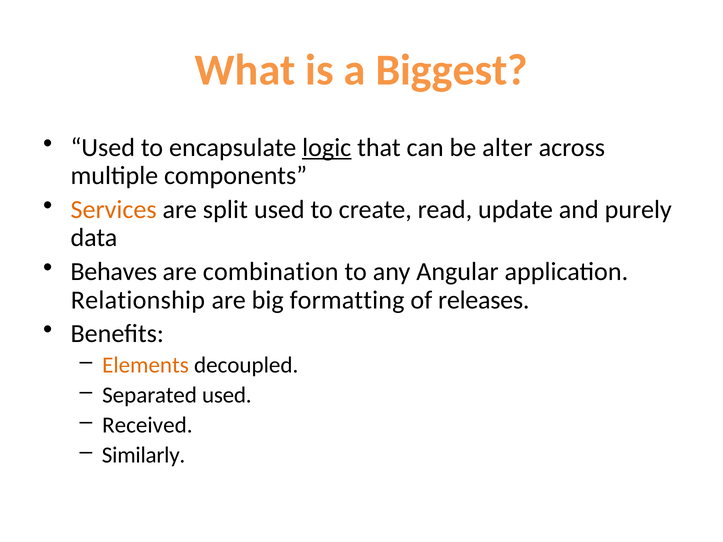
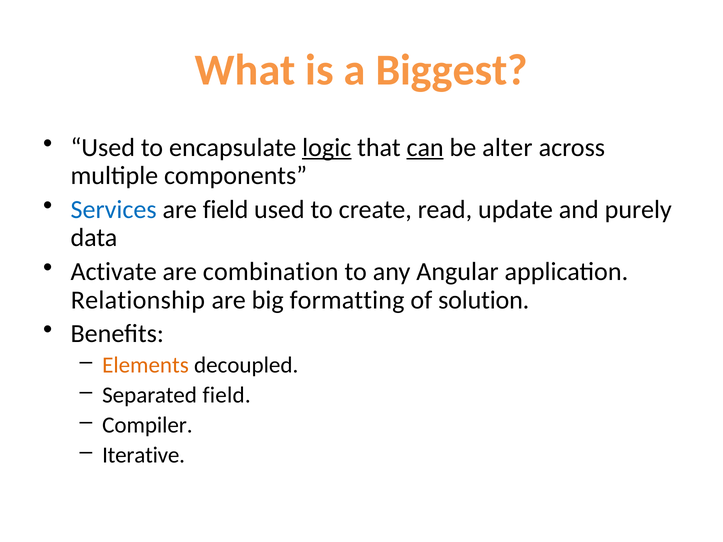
can underline: none -> present (425, 148)
Services colour: orange -> blue (114, 210)
are split: split -> field (226, 210)
Behaves: Behaves -> Activate (114, 272)
releases: releases -> solution (484, 300)
Separated used: used -> field (227, 395)
Received: Received -> Compiler (147, 425)
Similarly: Similarly -> Iterative (144, 455)
